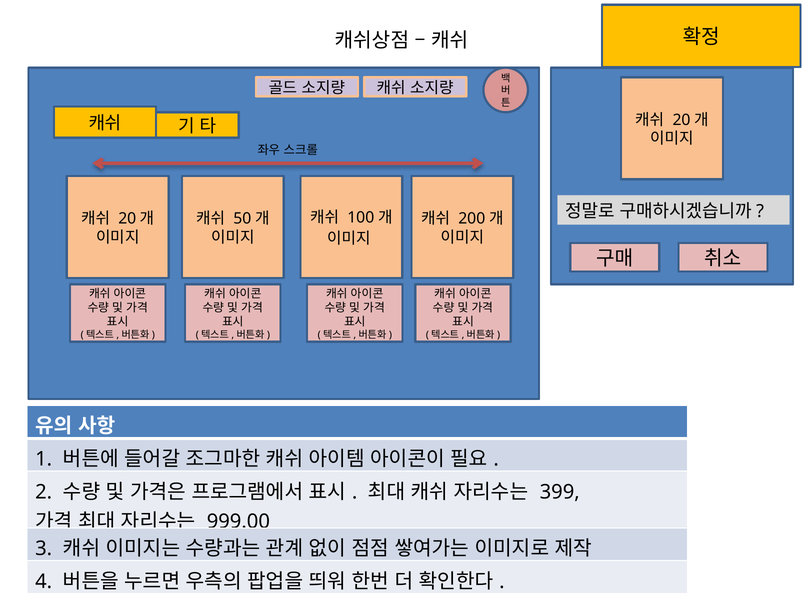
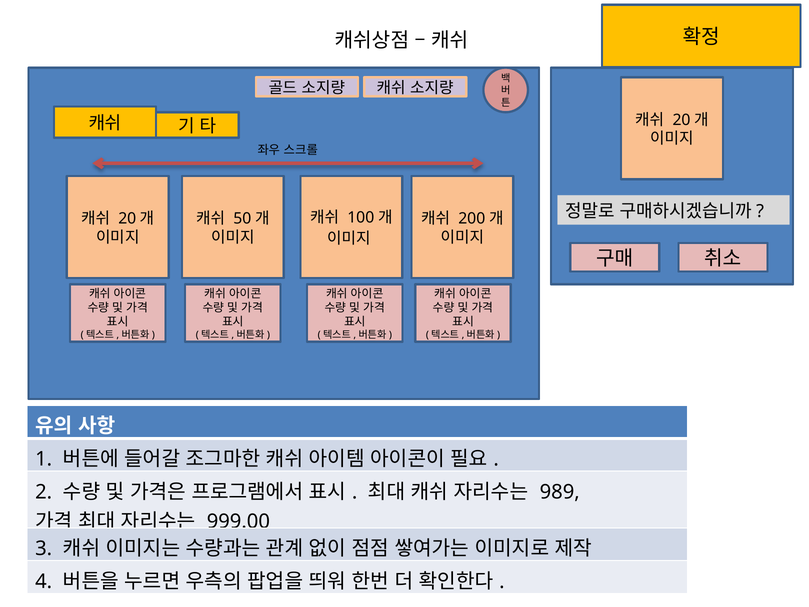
399: 399 -> 989 (560, 492)
